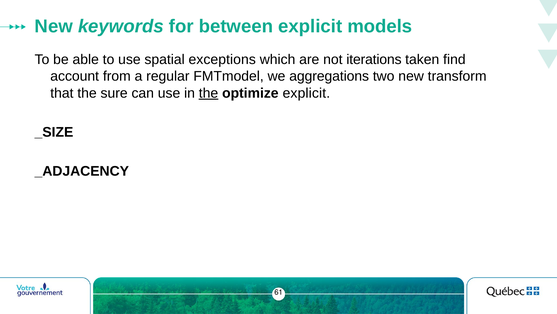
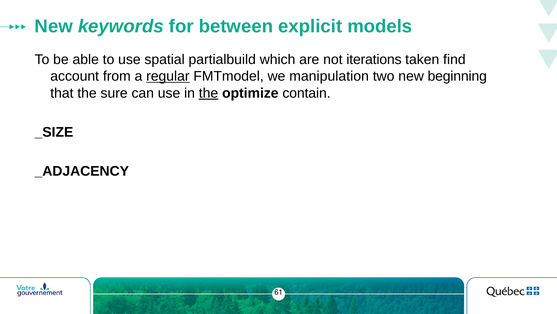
exceptions: exceptions -> partialbuild (222, 60)
regular underline: none -> present (168, 76)
aggregations: aggregations -> manipulation (329, 76)
transform: transform -> beginning (457, 76)
optimize explicit: explicit -> contain (306, 93)
